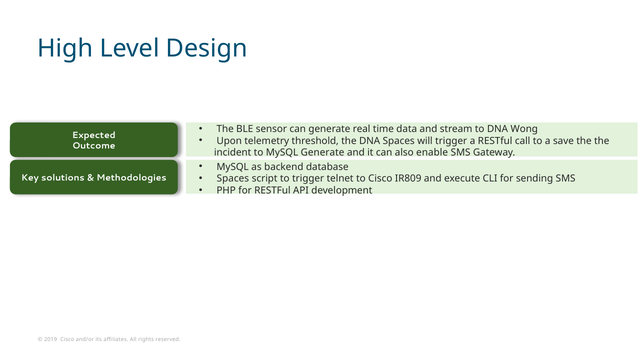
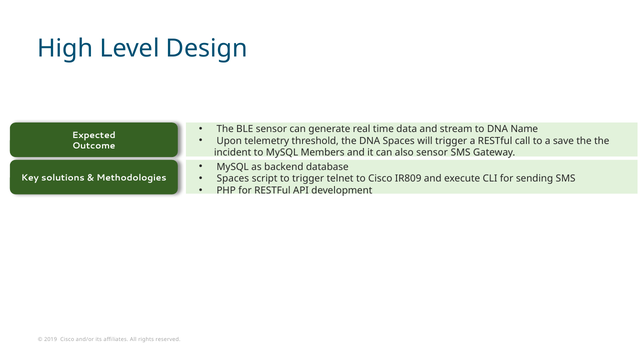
Wong: Wong -> Name (524, 129)
MySQL Generate: Generate -> Members (323, 153)
also enable: enable -> sensor (432, 153)
